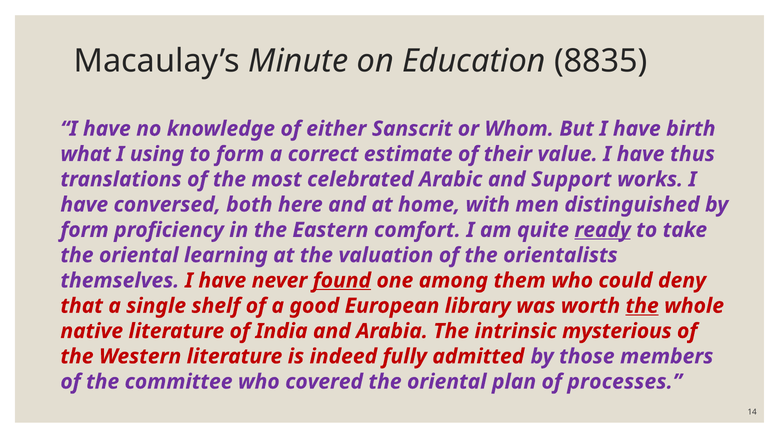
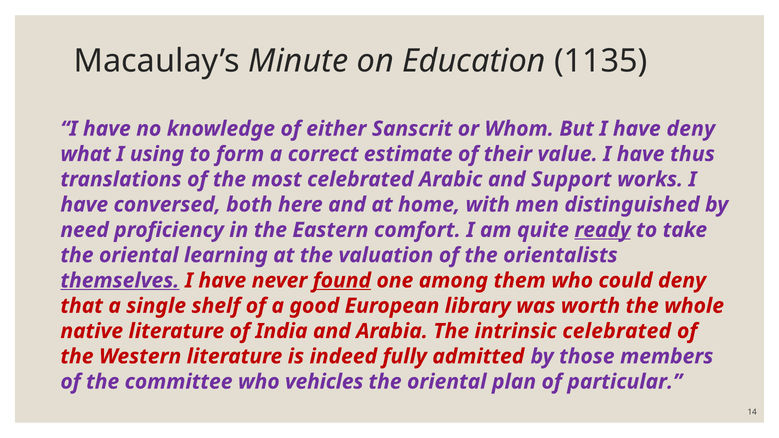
8835: 8835 -> 1135 (601, 61)
have birth: birth -> deny (691, 129)
form: form -> need (85, 230)
themselves underline: none -> present (120, 281)
the underline: present -> none (642, 306)
intrinsic mysterious: mysterious -> celebrated (617, 331)
covered: covered -> vehicles (324, 382)
processes: processes -> particular (625, 382)
